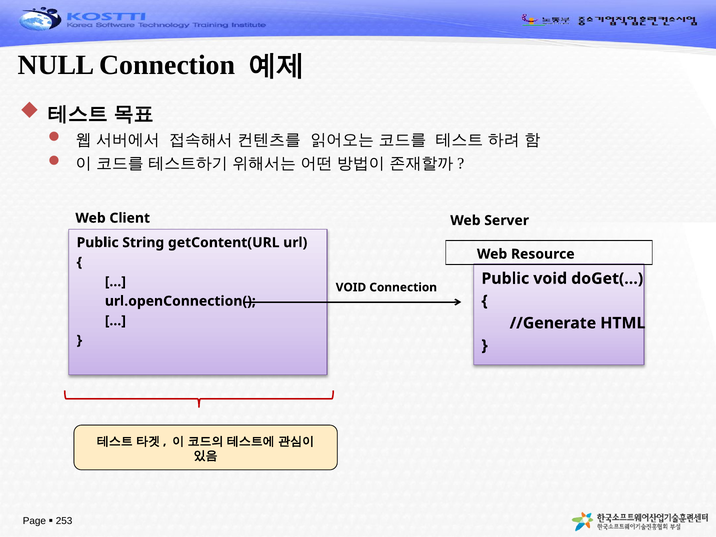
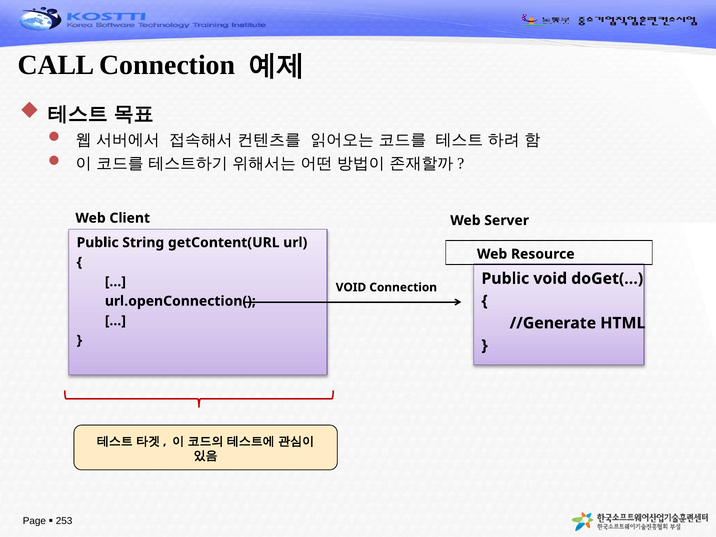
NULL: NULL -> CALL (56, 65)
